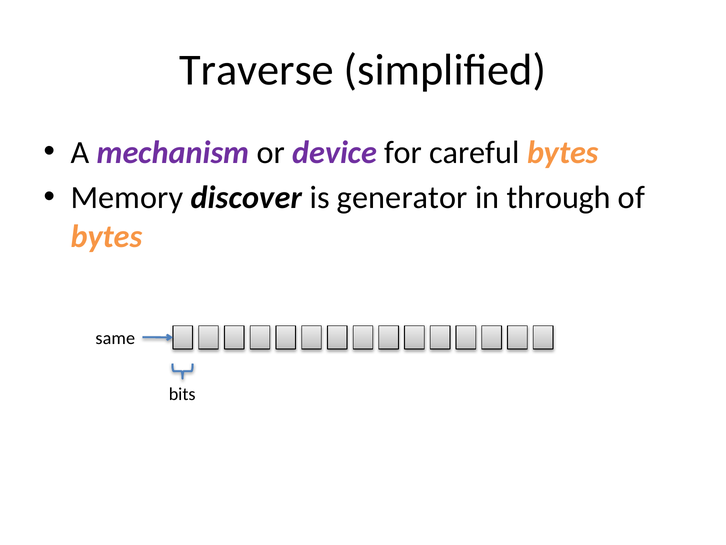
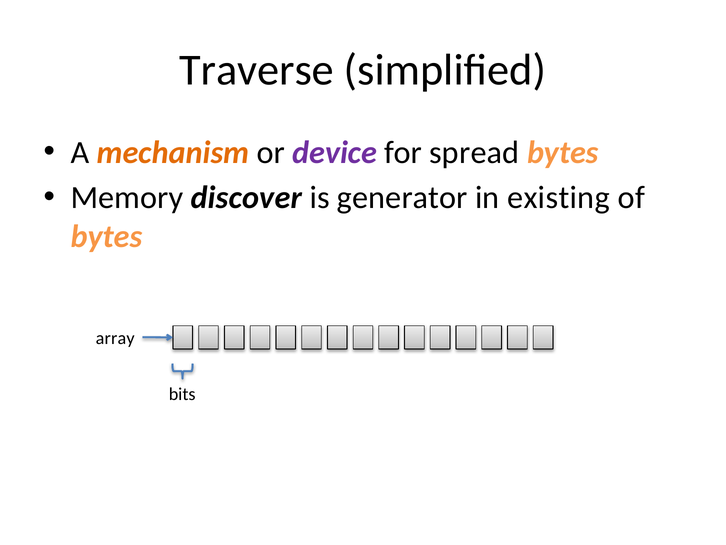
mechanism colour: purple -> orange (173, 152)
careful: careful -> spread (474, 152)
through: through -> existing (559, 197)
same: same -> array (115, 338)
